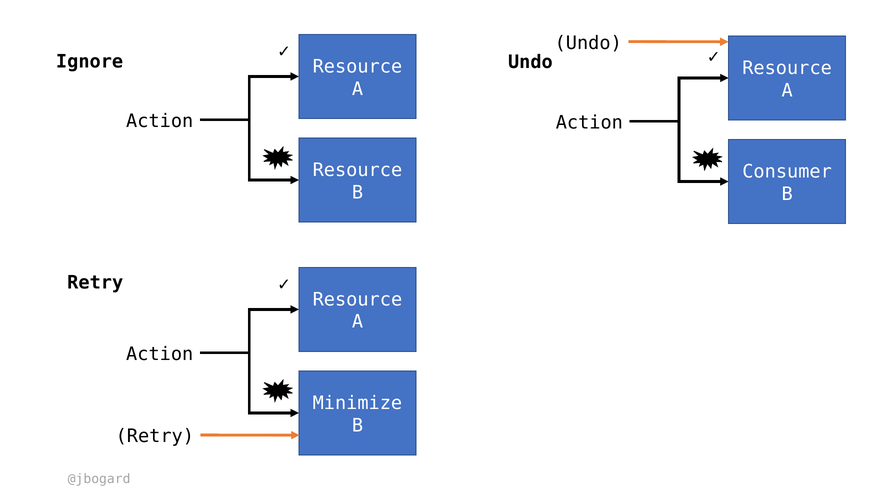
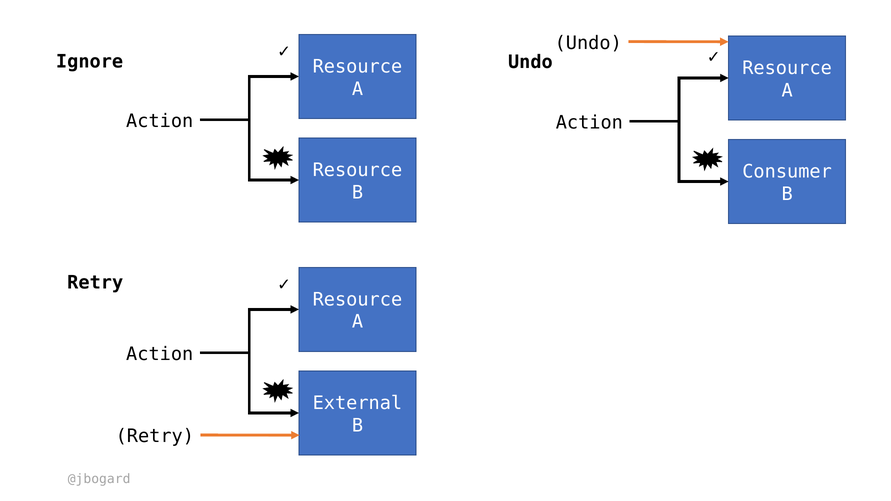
Minimize: Minimize -> External (357, 403)
